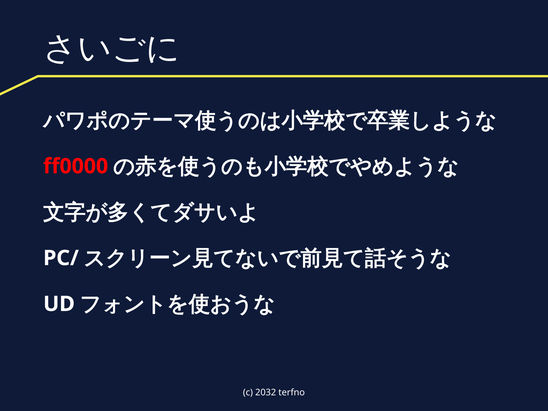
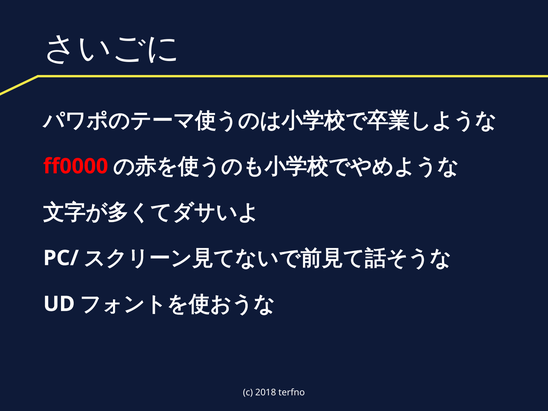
2032: 2032 -> 2018 (266, 392)
